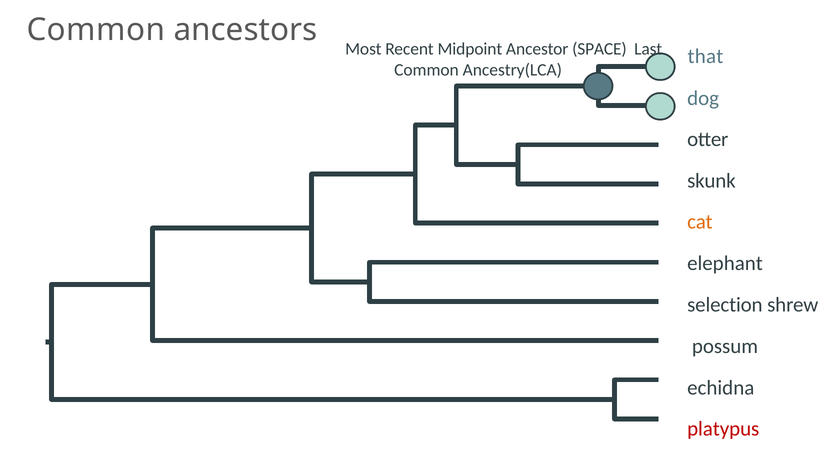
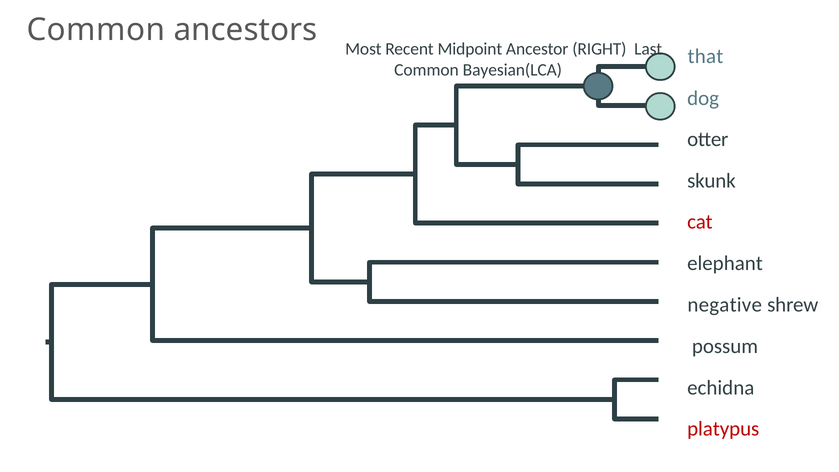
SPACE: SPACE -> RIGHT (599, 49)
Ancestry(LCA: Ancestry(LCA -> Bayesian(LCA (512, 70)
cat colour: orange -> red (700, 222)
selection: selection -> negative (725, 305)
